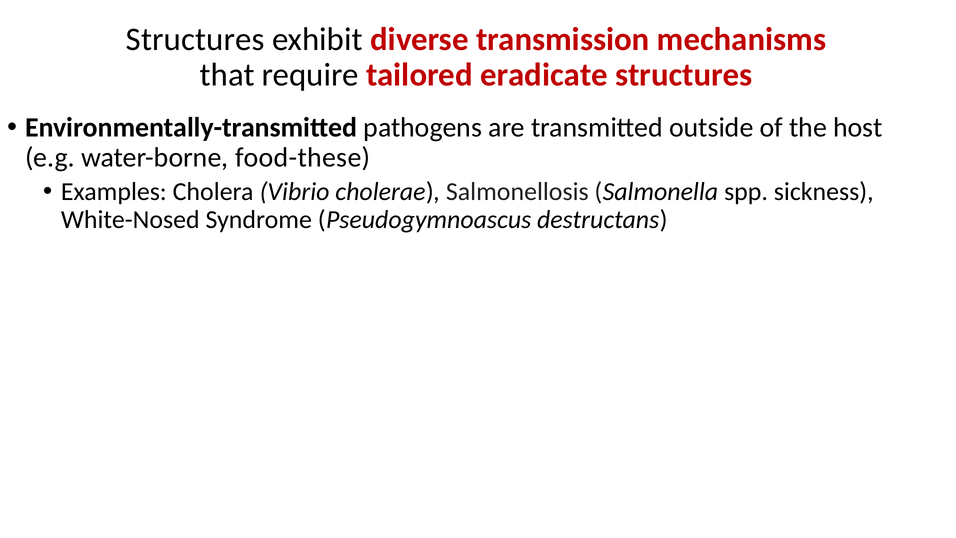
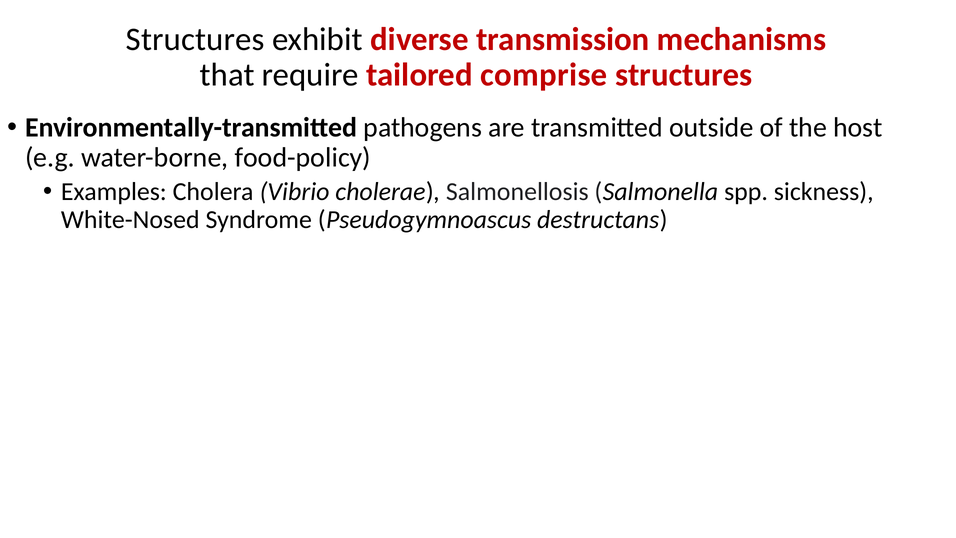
eradicate: eradicate -> comprise (544, 75)
food-these: food-these -> food-policy (303, 158)
